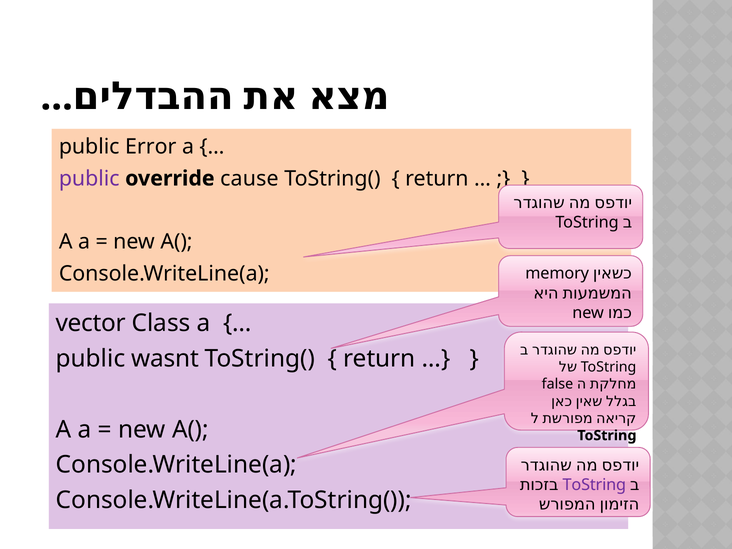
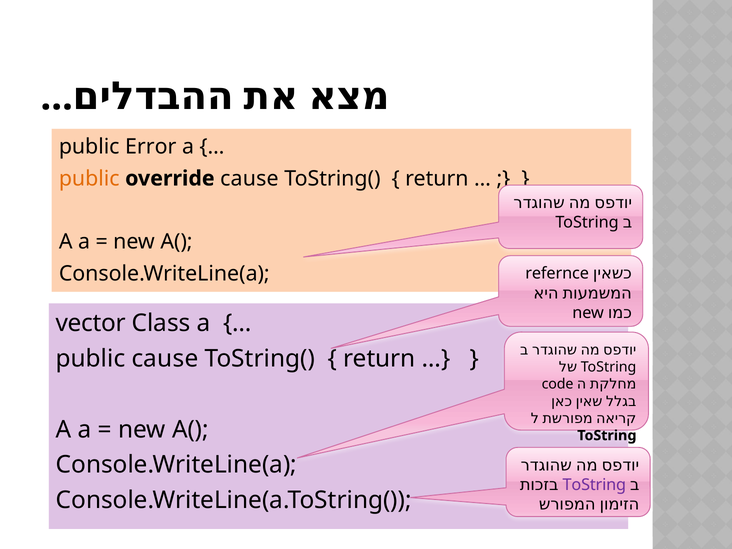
public colour: purple -> orange (89, 178)
memory: memory -> refernce (557, 274)
public wasnt: wasnt -> cause (165, 359)
false: false -> code (558, 384)
